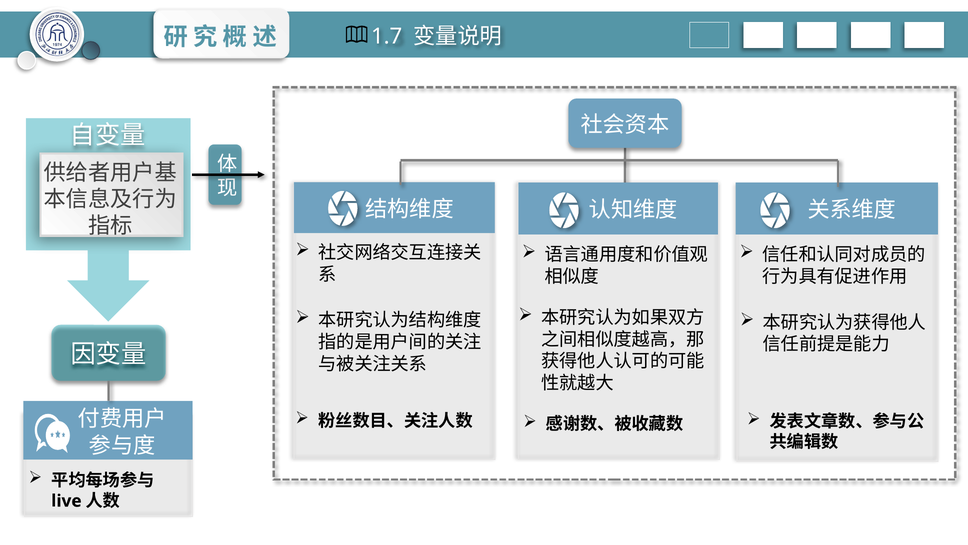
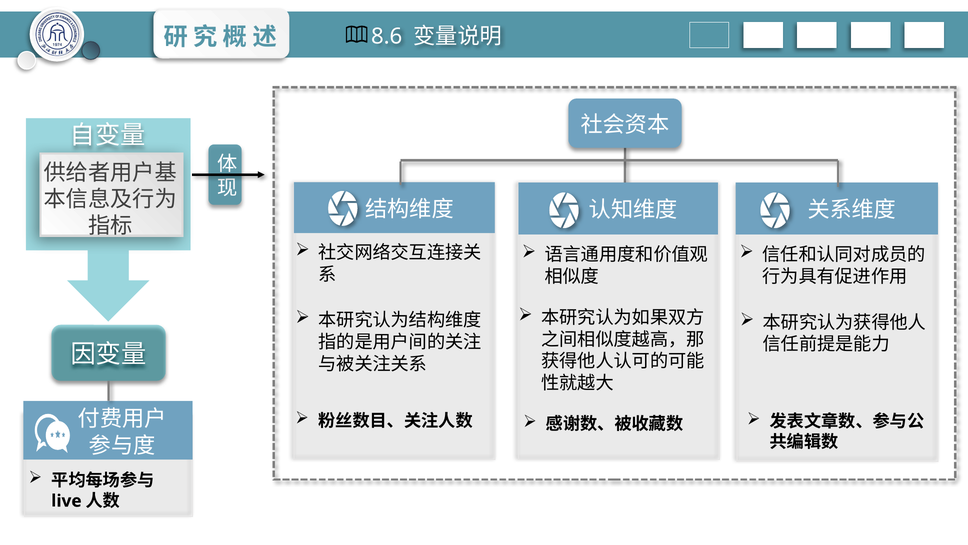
1.7: 1.7 -> 8.6 (387, 36)
